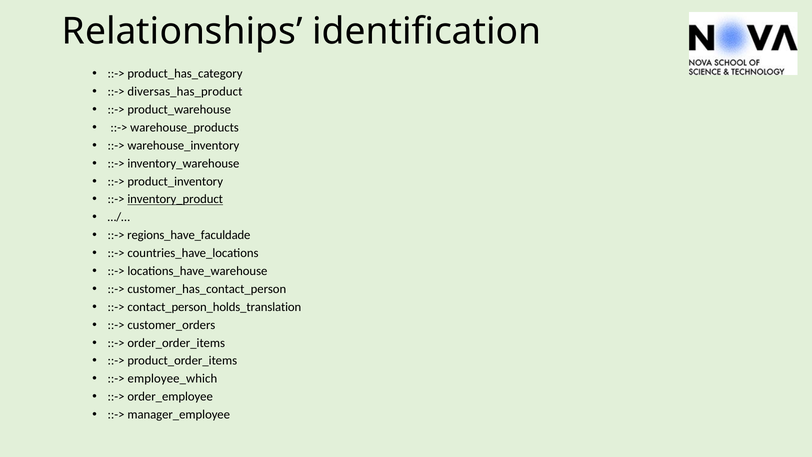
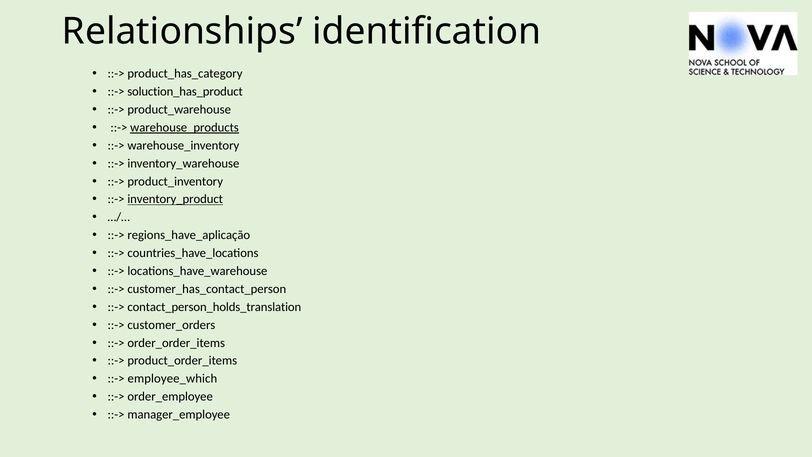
diversas_has_product: diversas_has_product -> soluction_has_product (185, 92)
warehouse_products underline: none -> present (185, 127)
regions_have_faculdade: regions_have_faculdade -> regions_have_aplicação (189, 235)
